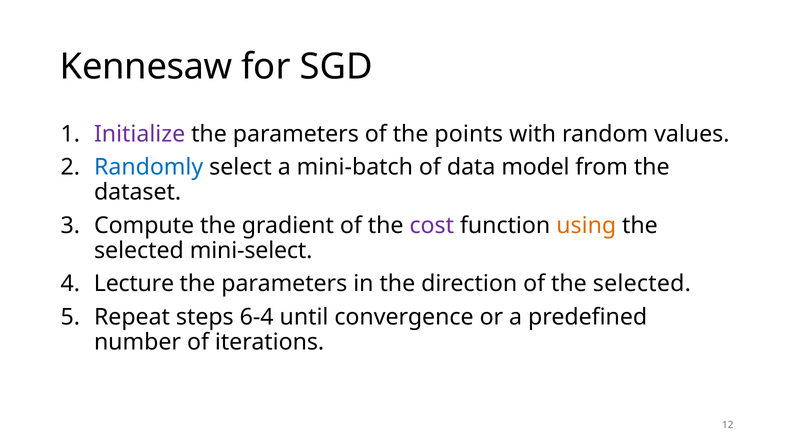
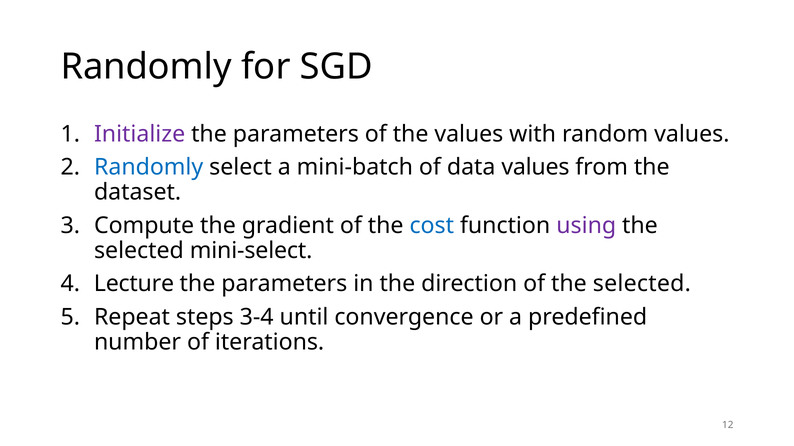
Kennesaw: Kennesaw -> Randomly (146, 67)
the points: points -> values (469, 134)
data model: model -> values (535, 168)
cost colour: purple -> blue (432, 226)
using colour: orange -> purple (586, 226)
6-4: 6-4 -> 3-4 (257, 317)
